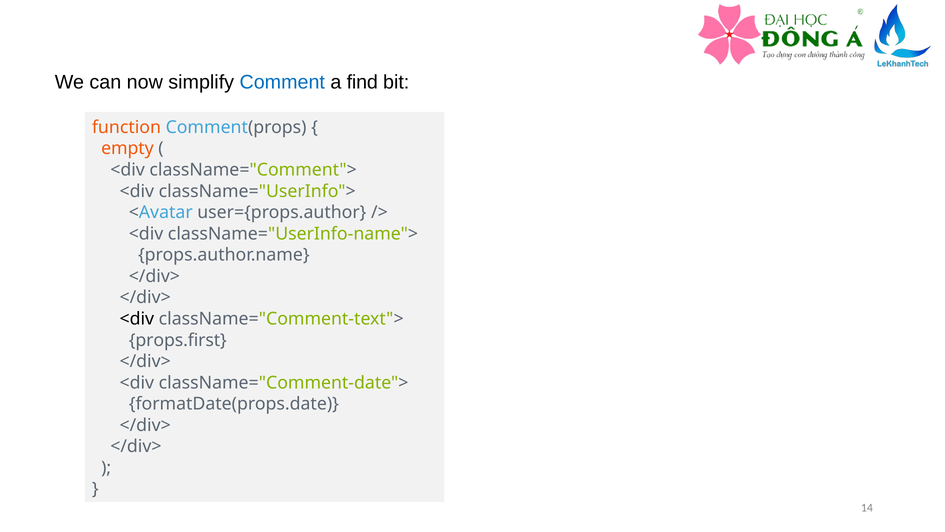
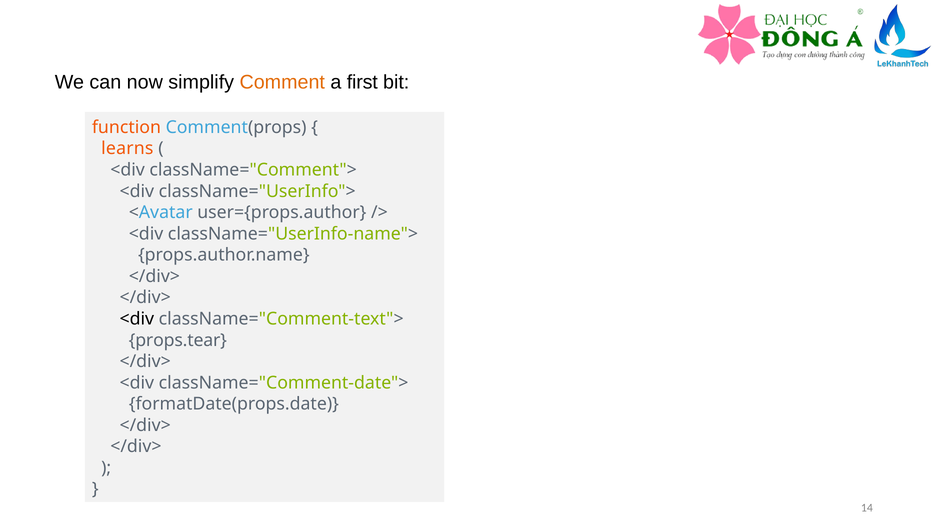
Comment colour: blue -> orange (282, 82)
find: find -> first (362, 82)
empty: empty -> learns (127, 149)
props.first: props.first -> props.tear (178, 340)
